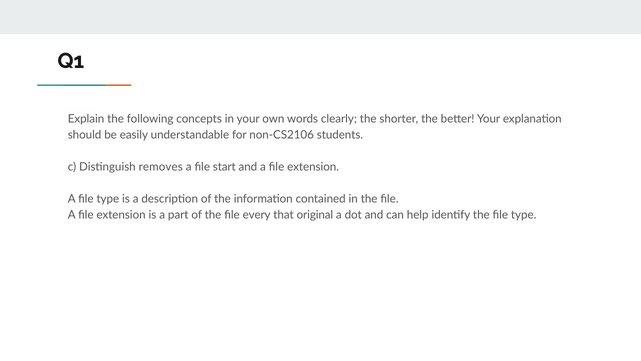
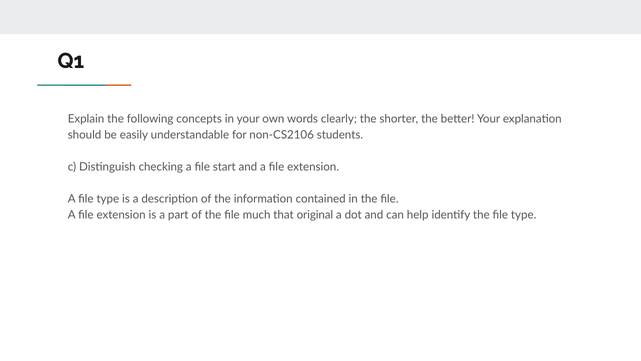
removes: removes -> checking (161, 167)
every: every -> much (257, 214)
